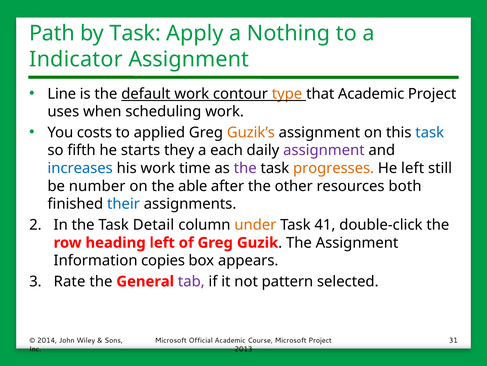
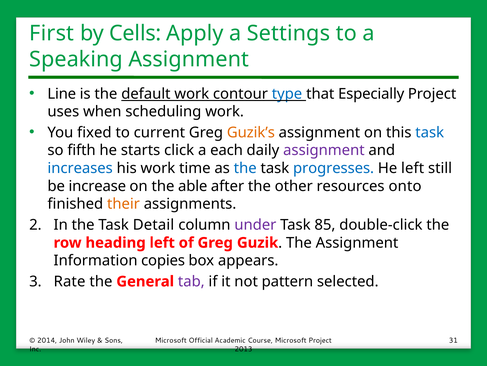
Path: Path -> First (52, 33)
by Task: Task -> Cells (135, 33)
Nothing: Nothing -> Settings (288, 33)
Indicator: Indicator -> Speaking (76, 59)
type colour: orange -> blue (287, 94)
that Academic: Academic -> Especially (371, 94)
costs: costs -> fixed (94, 132)
applied: applied -> current (159, 132)
they: they -> click (179, 150)
the colour: purple -> blue (245, 168)
progresses colour: orange -> blue (334, 168)
number: number -> increase (97, 186)
both: both -> onto (405, 186)
their colour: blue -> orange (123, 204)
under colour: orange -> purple (255, 224)
41: 41 -> 85 (325, 224)
